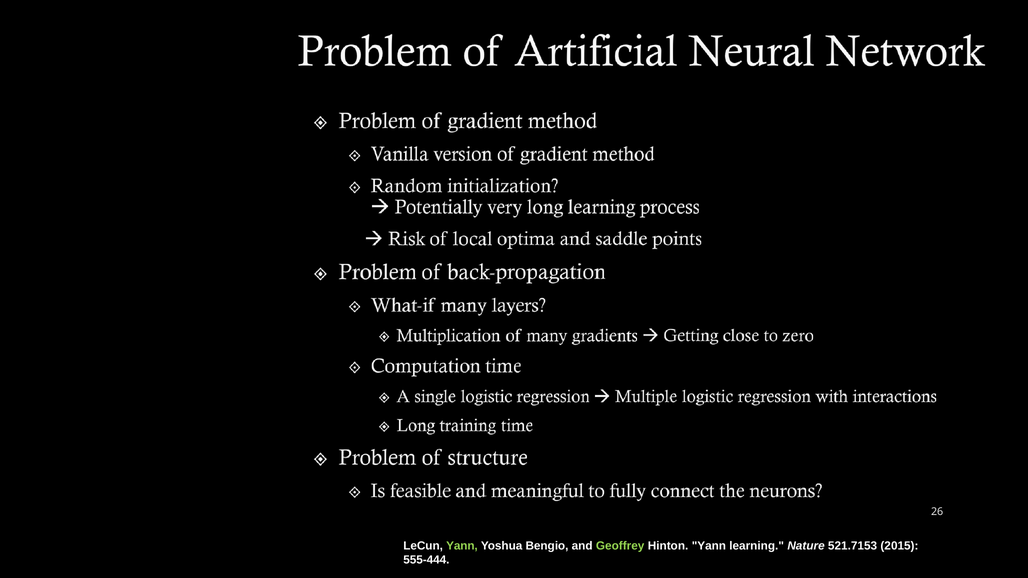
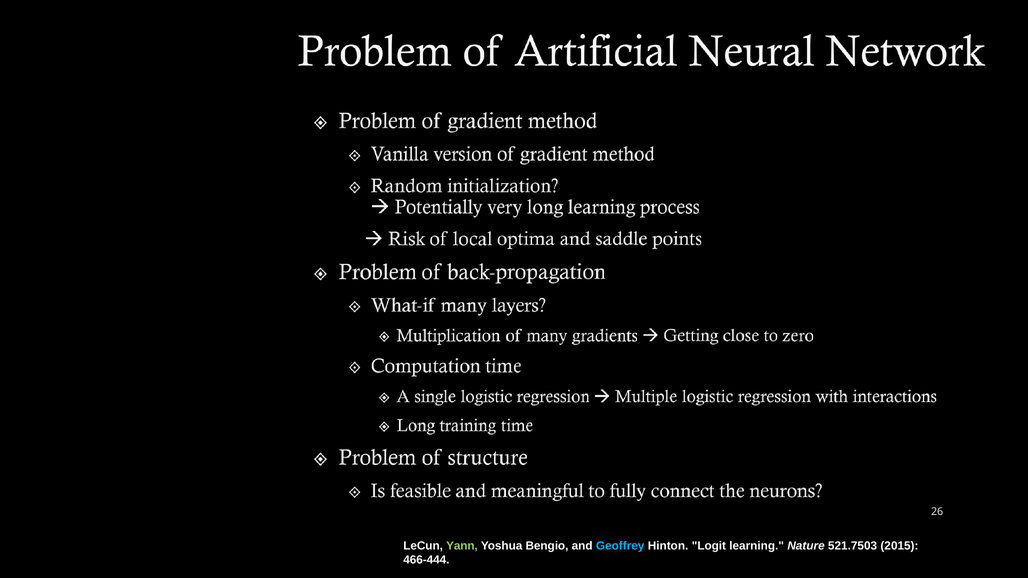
Geoffrey colour: light green -> light blue (620, 546)
Hinton Yann: Yann -> Logit (709, 546)
521.7153: 521.7153 -> 521.7503 (853, 546)
555-444: 555-444 -> 466-444 (426, 560)
